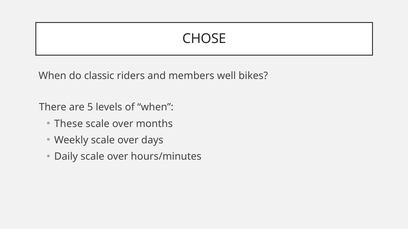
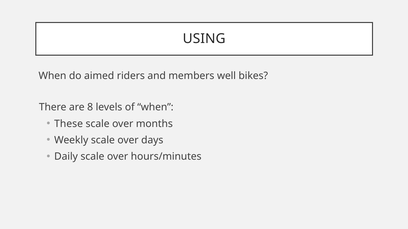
CHOSE: CHOSE -> USING (204, 39)
classic: classic -> aimed (99, 76)
5: 5 -> 8 (90, 108)
